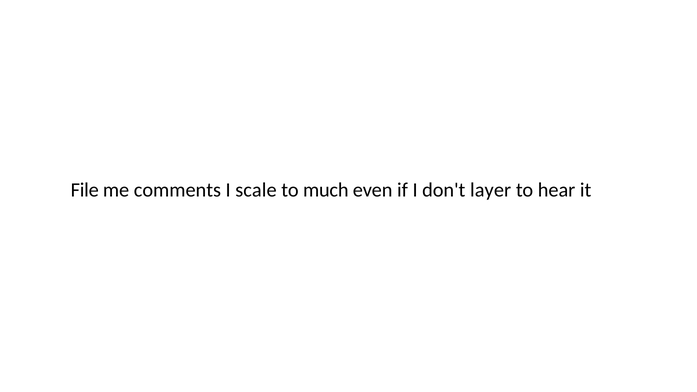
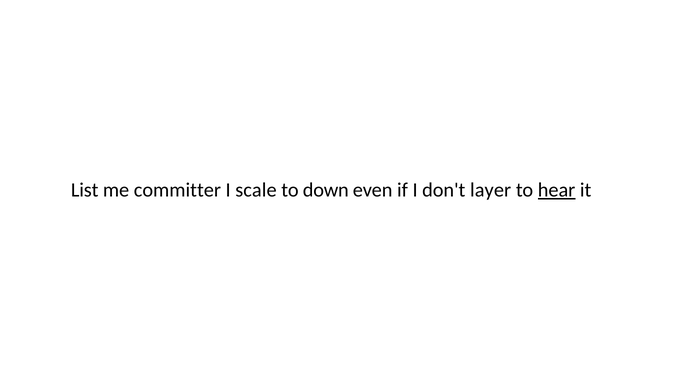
File: File -> List (85, 190)
comments: comments -> committer (177, 190)
much: much -> down (326, 190)
hear underline: none -> present (557, 190)
